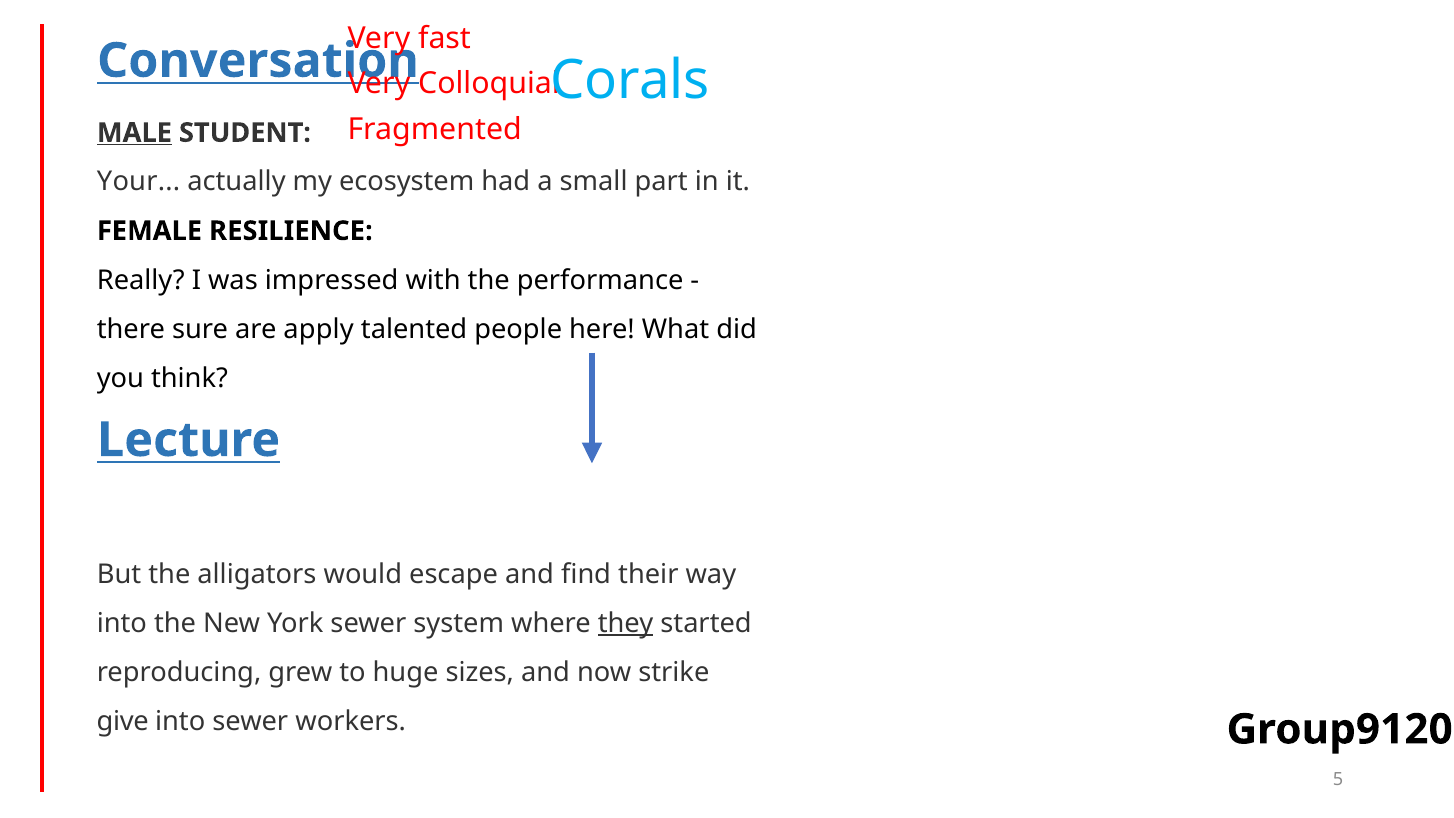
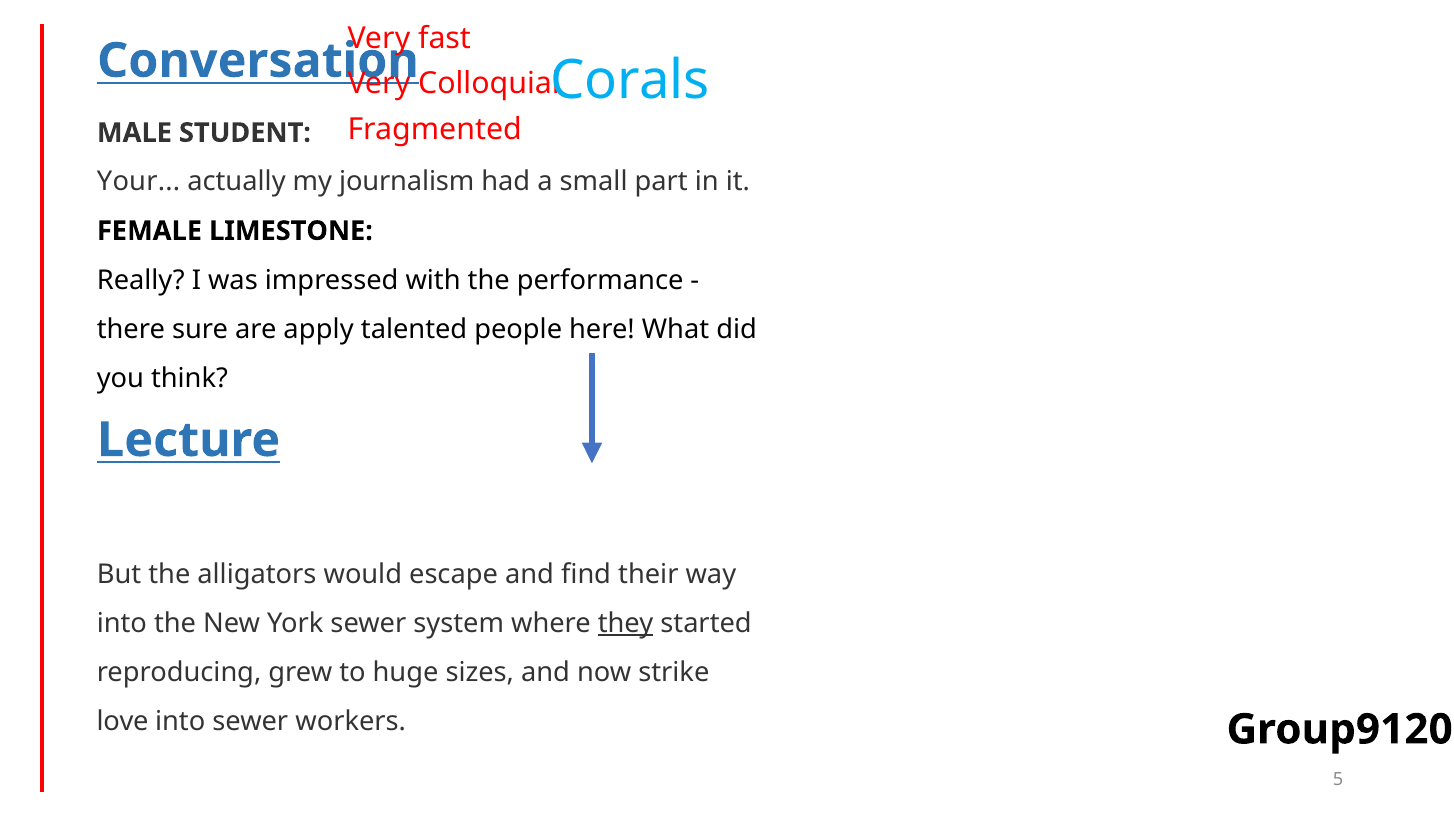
MALE underline: present -> none (134, 133)
ecosystem: ecosystem -> journalism (407, 182)
RESILIENCE: RESILIENCE -> LIMESTONE (291, 231)
give: give -> love (123, 722)
